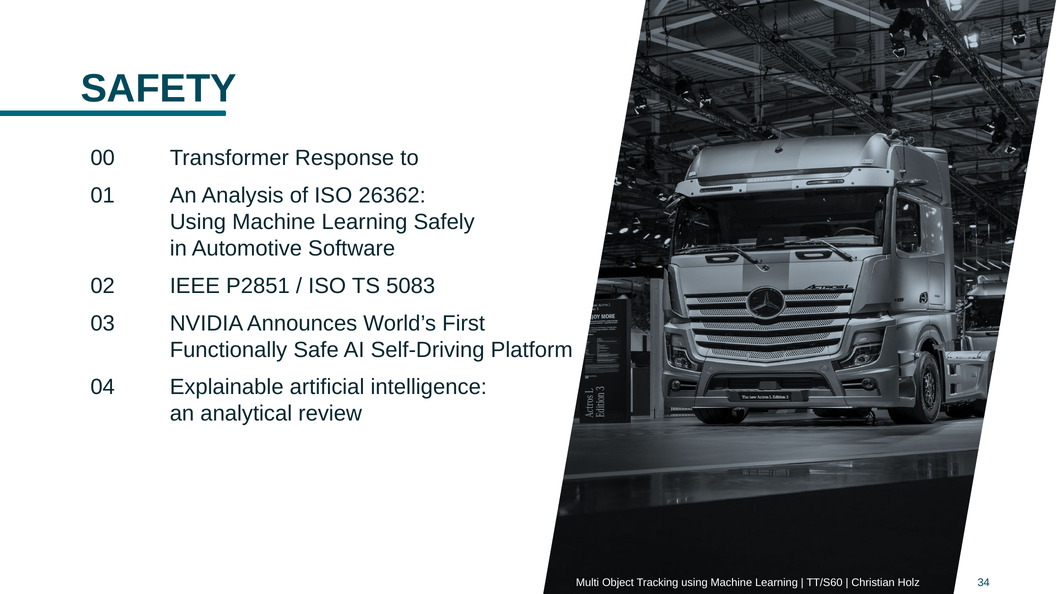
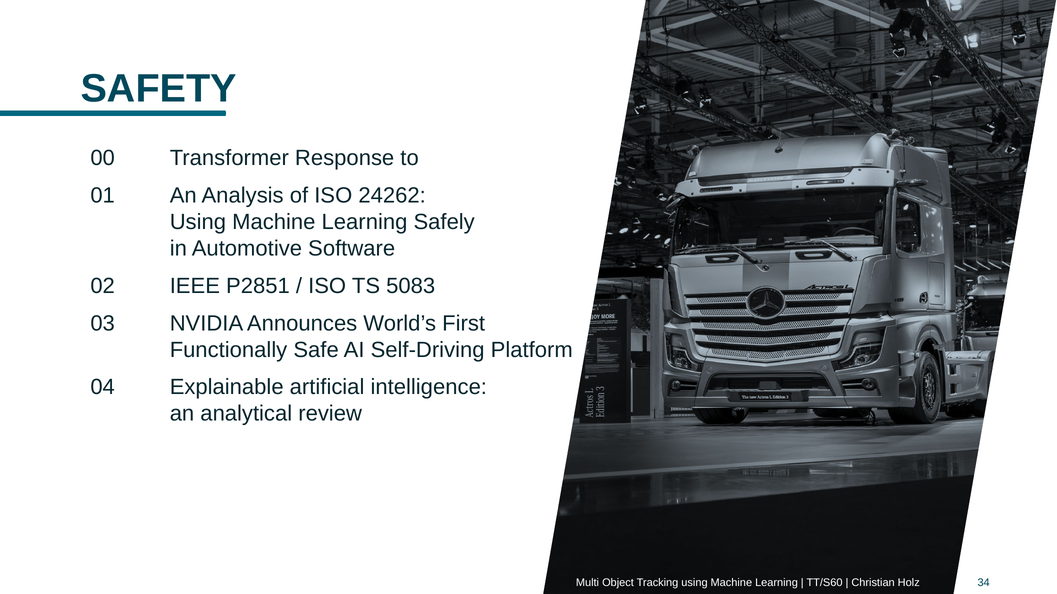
26362: 26362 -> 24262 (392, 196)
